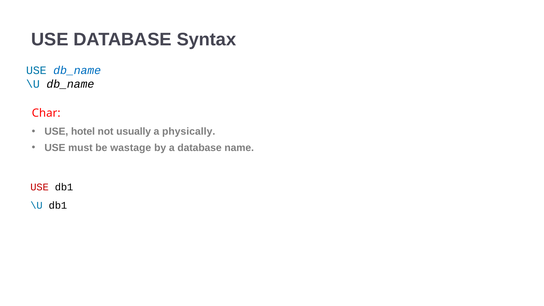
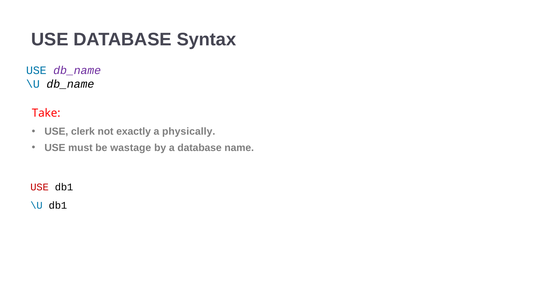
db_name colour: blue -> purple (77, 70)
Char: Char -> Take (46, 113)
hotel: hotel -> clerk (83, 132)
usually: usually -> exactly (134, 132)
